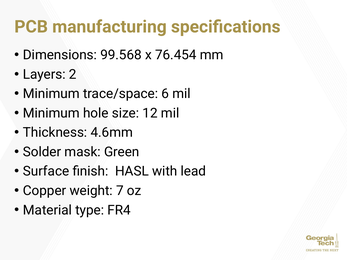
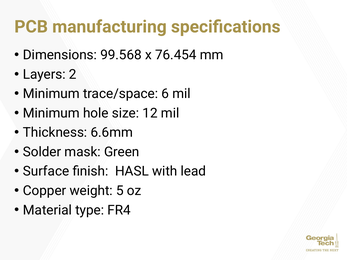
4.6mm: 4.6mm -> 6.6mm (112, 133)
7: 7 -> 5 (120, 191)
